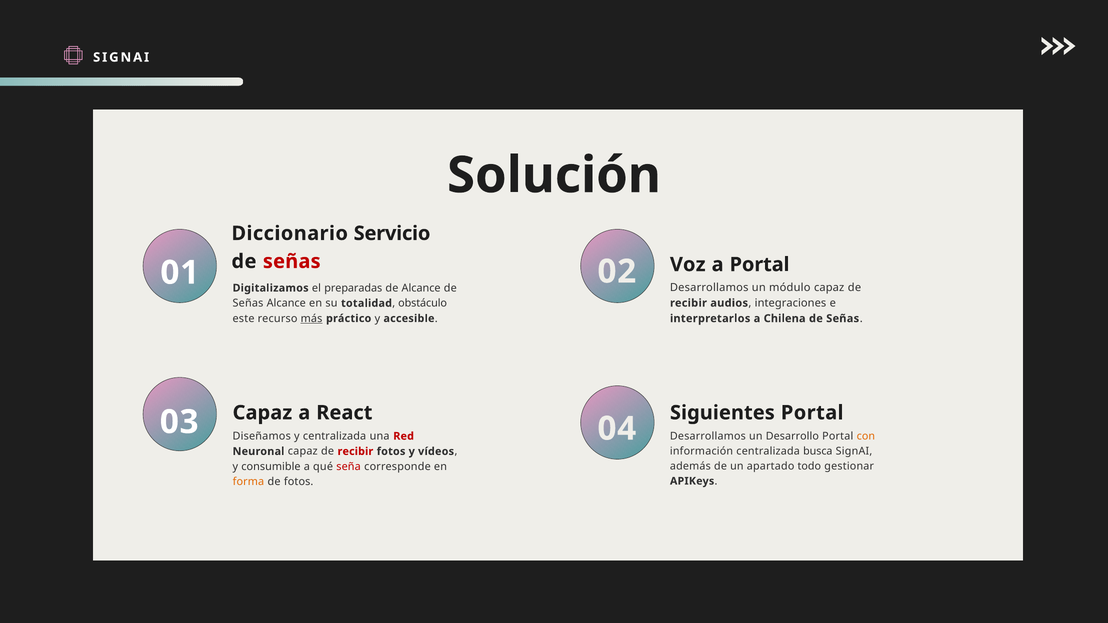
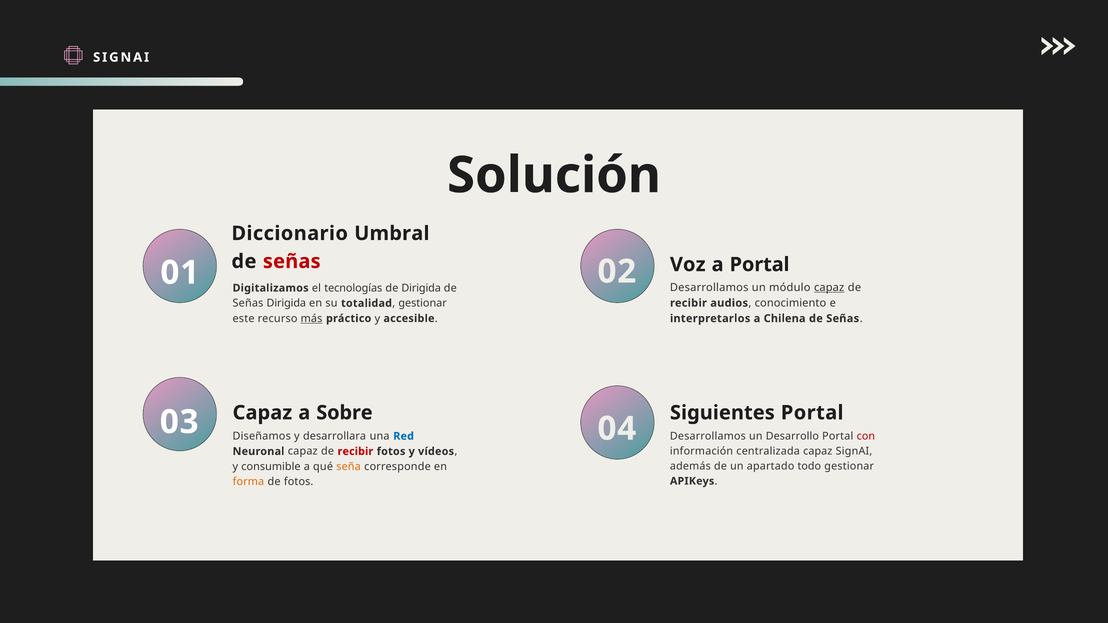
Servicio: Servicio -> Umbral (392, 234)
capaz underline: none -> present (829, 288)
preparadas: preparadas -> tecnologías (353, 288)
de Alcance: Alcance -> Dirigida (421, 288)
Alcance: Alcance -> Dirigida (286, 303)
totalidad obstáculo: obstáculo -> gestionar (423, 303)
integraciones: integraciones -> conocimiento (790, 303)
React: React -> Sobre (344, 413)
con colour: orange -> red (866, 436)
y centralizada: centralizada -> desarrollara (335, 436)
Red colour: red -> blue (404, 436)
centralizada busca: busca -> capaz (818, 451)
seña colour: red -> orange (349, 467)
